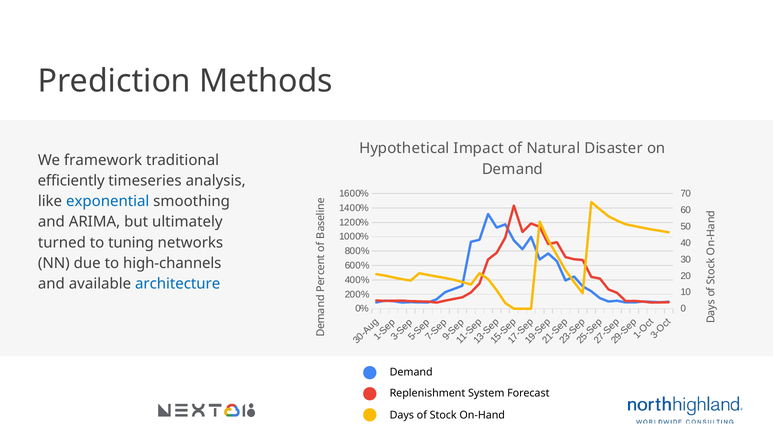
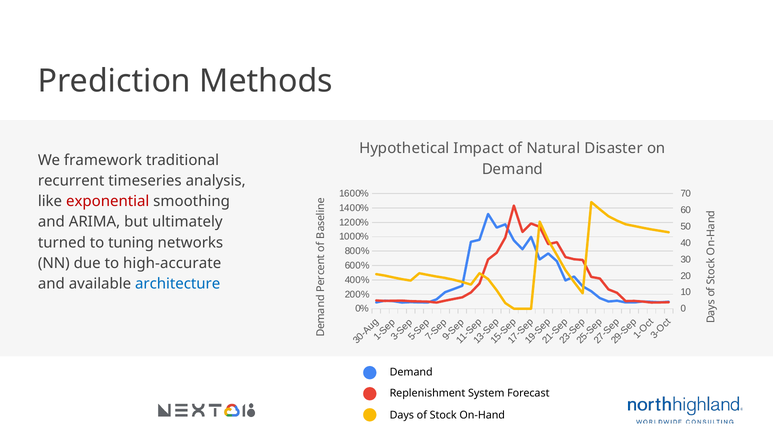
efficiently: efficiently -> recurrent (71, 181)
exponential colour: blue -> red (108, 201)
high-channels: high-channels -> high-accurate (172, 263)
